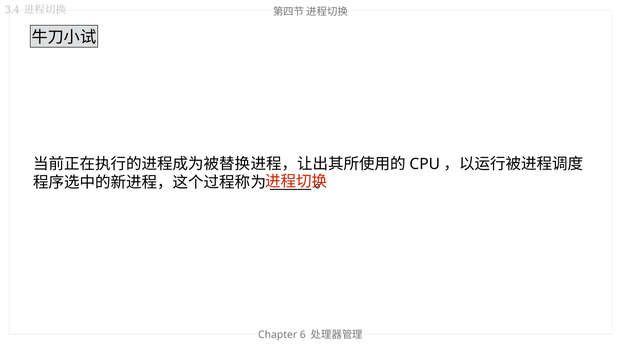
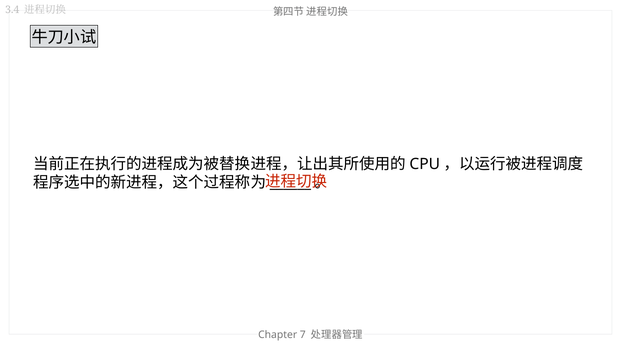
6: 6 -> 7 (303, 334)
